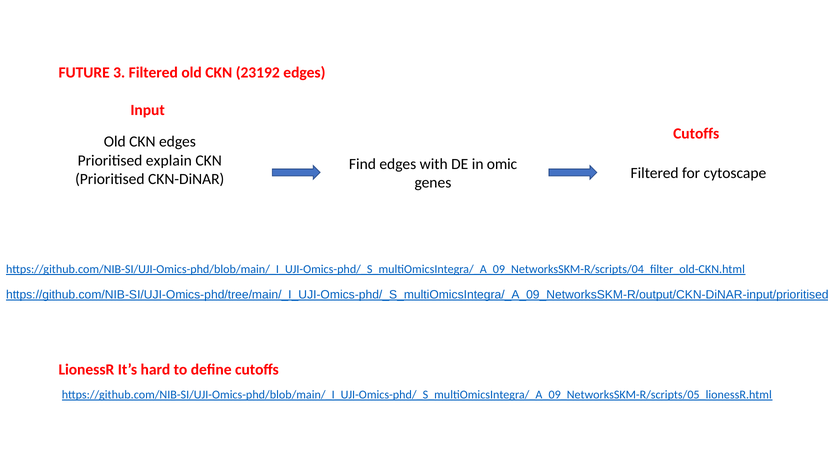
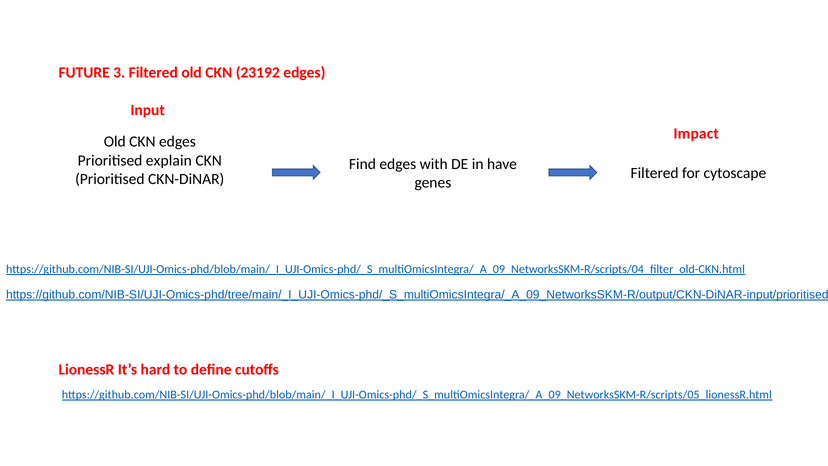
Cutoffs: Cutoffs -> Impact (696, 134)
omic: omic -> have (502, 164)
